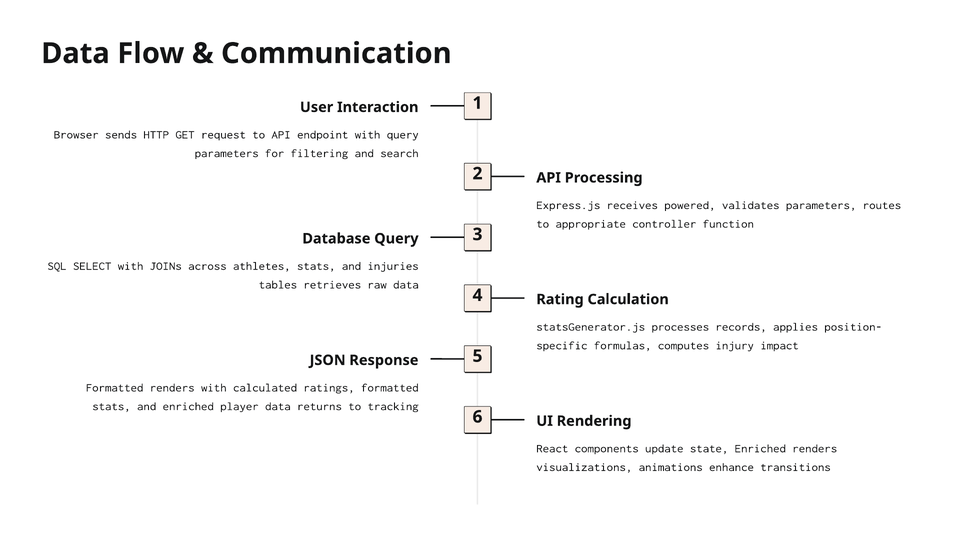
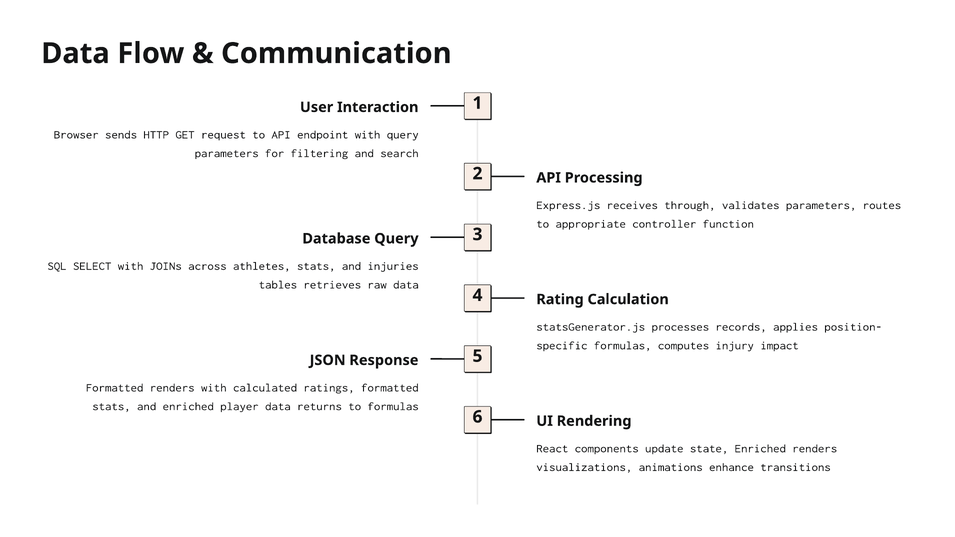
powered: powered -> through (690, 205)
to tracking: tracking -> formulas (393, 406)
